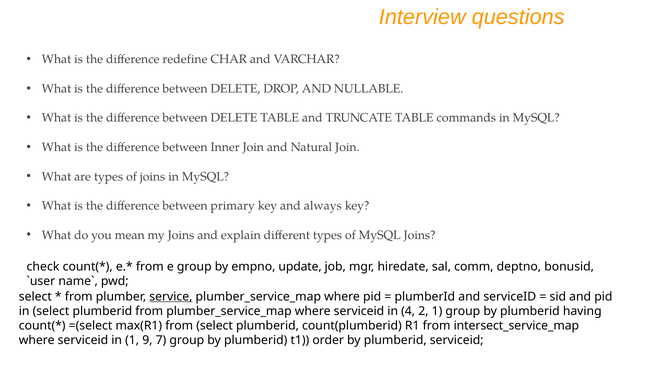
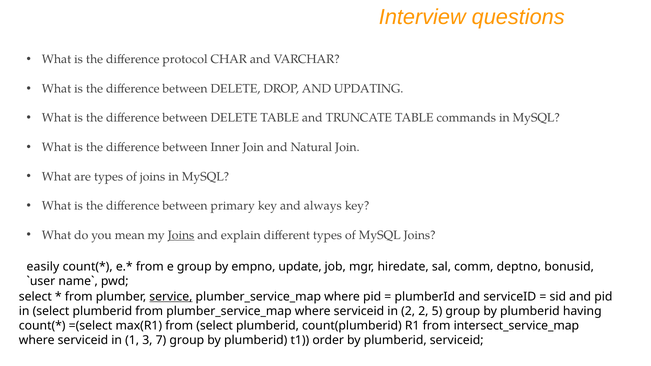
redefine: redefine -> protocol (185, 59)
NULLABLE: NULLABLE -> UPDATING (369, 89)
Joins underline: none -> present (181, 235)
check: check -> easily (43, 267)
in 4: 4 -> 2 (408, 311)
2 1: 1 -> 5 (437, 311)
9: 9 -> 3 (147, 341)
